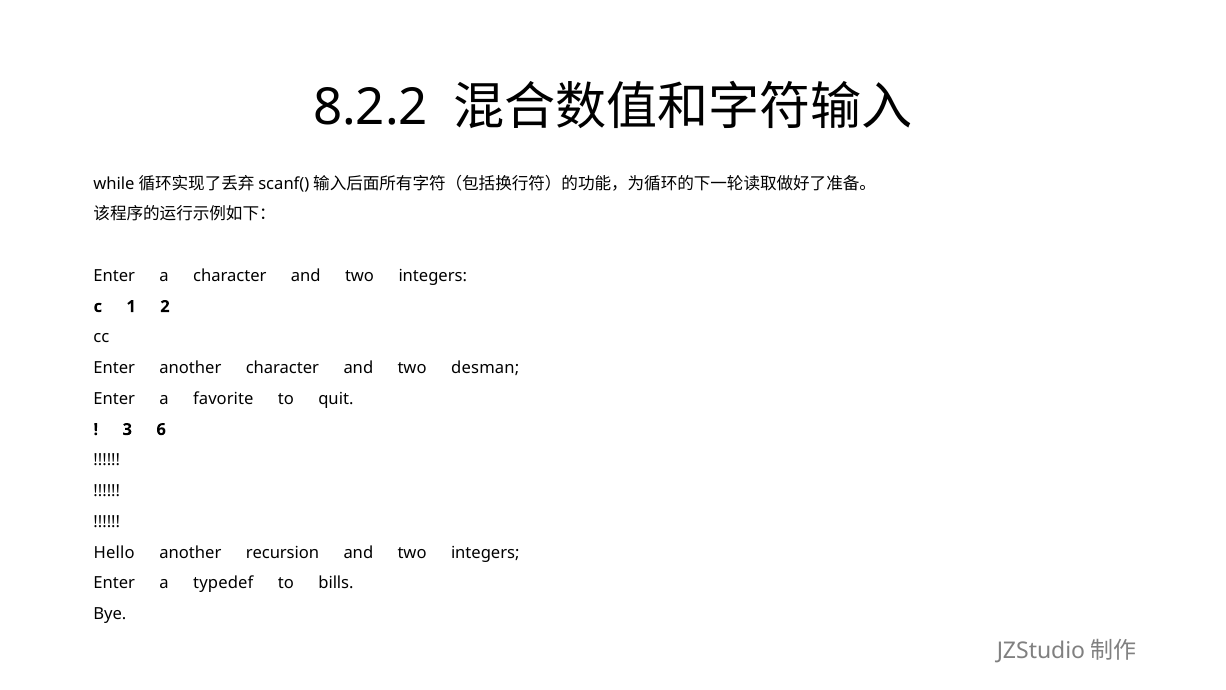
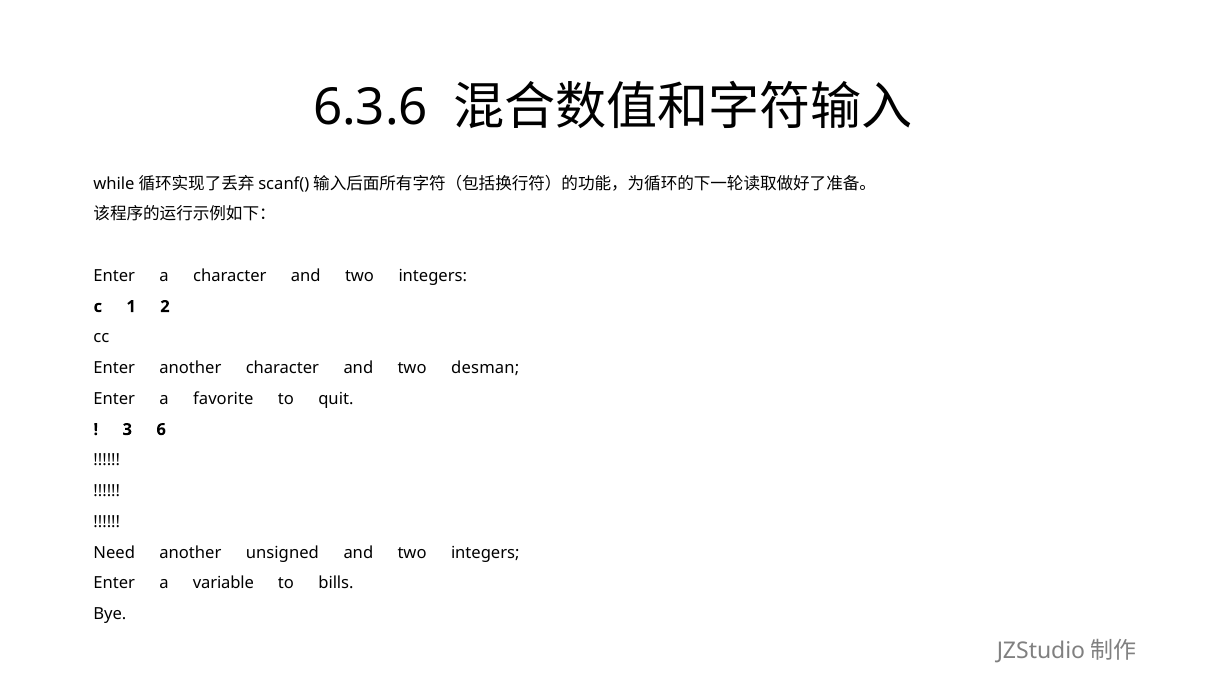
8.2.2: 8.2.2 -> 6.3.6 (371, 107)
Hello: Hello -> Need (114, 552)
recursion: recursion -> unsigned (282, 552)
typedef: typedef -> variable (223, 583)
